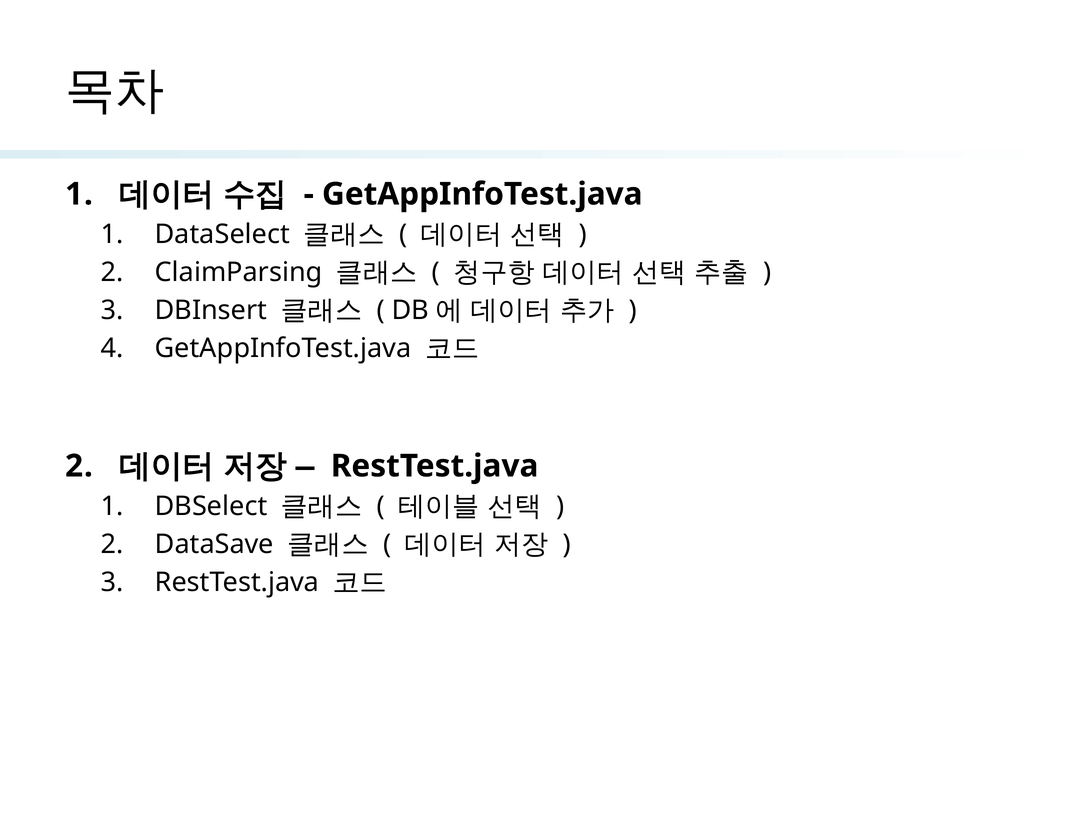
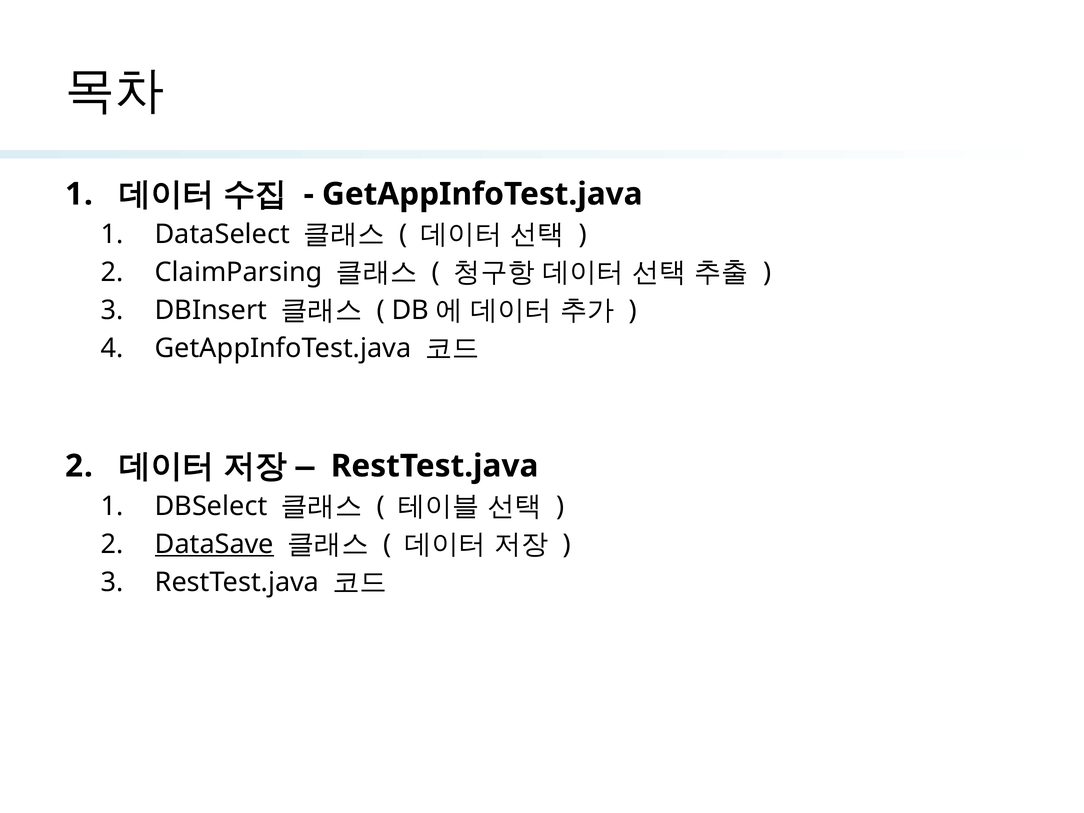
DataSave underline: none -> present (214, 544)
